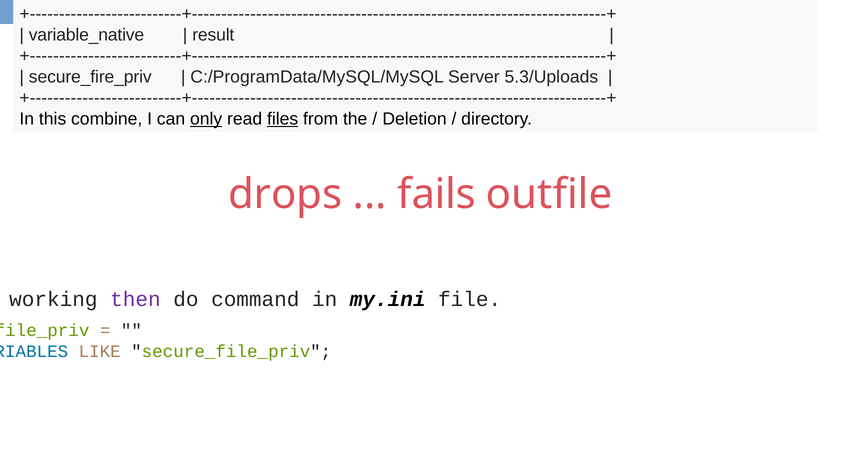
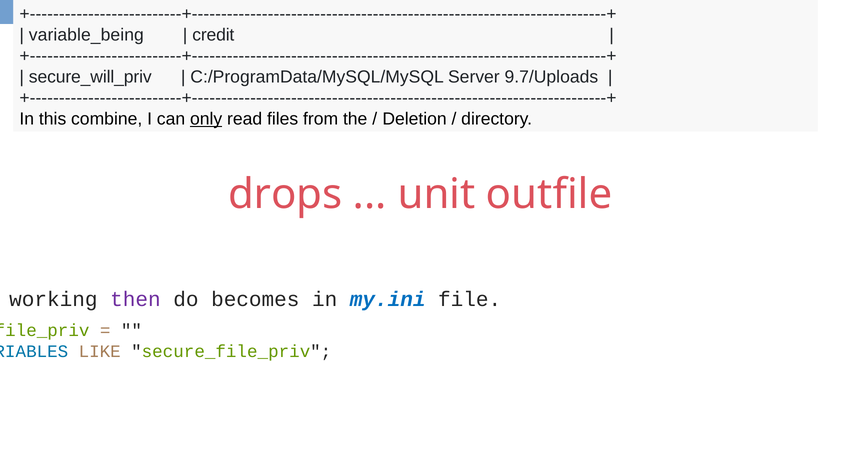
variable_native: variable_native -> variable_being (86, 35)
result: result -> credit (213, 35)
secure_fire_priv: secure_fire_priv -> secure_will_priv (90, 77)
5.3/Uploads: 5.3/Uploads -> 9.7/Uploads (551, 77)
files underline: present -> none (283, 119)
fails: fails -> unit (436, 194)
command: command -> becomes (255, 299)
my.ini colour: black -> blue (388, 299)
